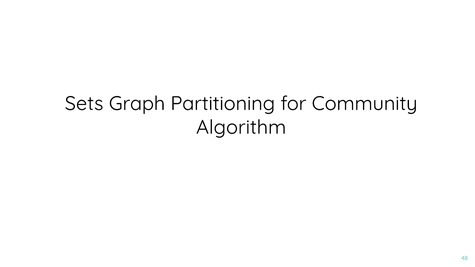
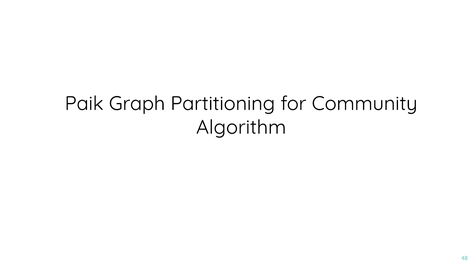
Sets: Sets -> Paik (84, 104)
